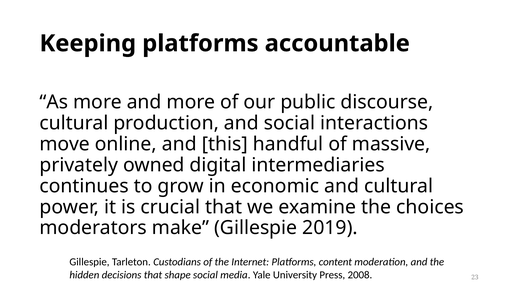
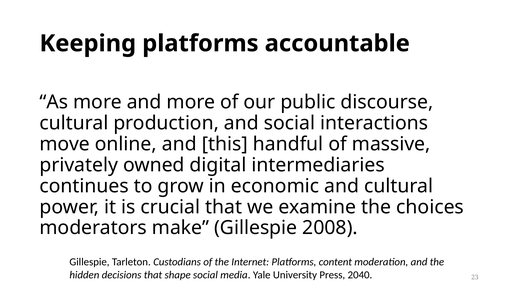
2019: 2019 -> 2008 (330, 228)
2008: 2008 -> 2040 (360, 275)
